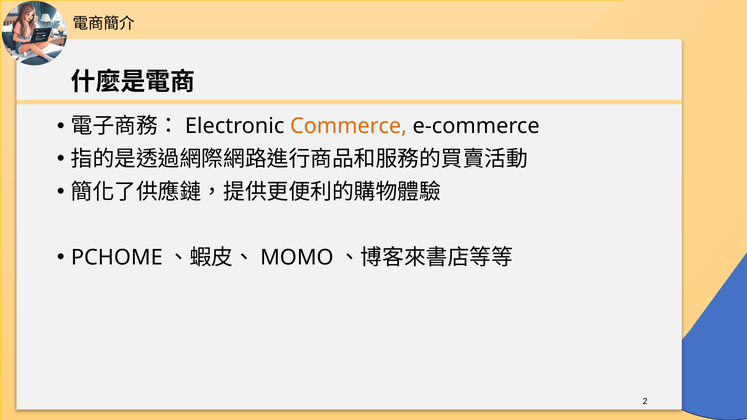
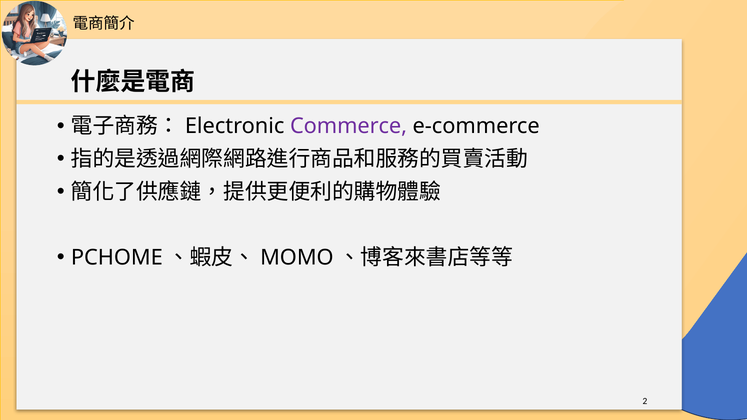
Commerce colour: orange -> purple (349, 126)
